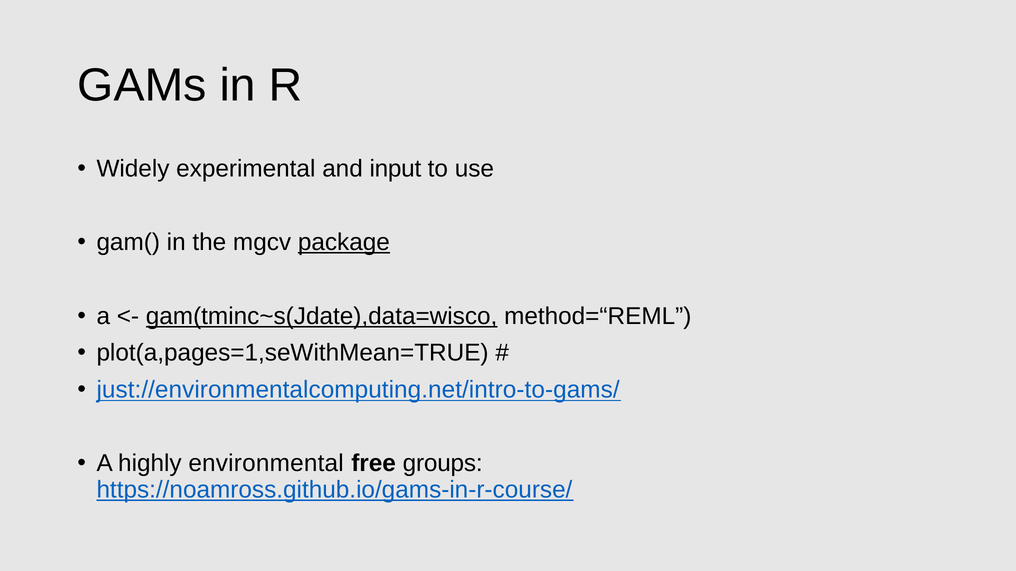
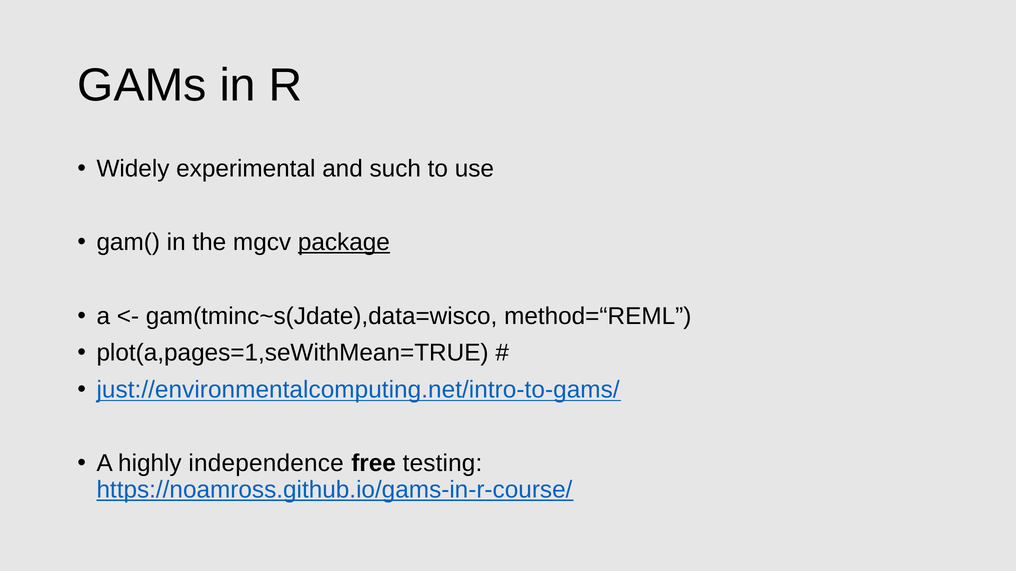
input: input -> such (395, 169)
gam(tminc~s(Jdate),data=wisco underline: present -> none (322, 316)
environmental: environmental -> independence (266, 464)
groups: groups -> testing (442, 464)
